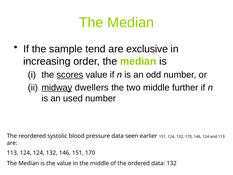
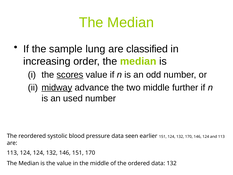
tend: tend -> lung (95, 49)
exclusive: exclusive -> classified (147, 49)
dwellers: dwellers -> advance (92, 87)
